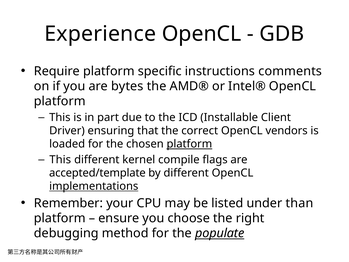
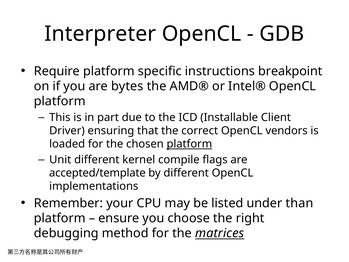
Experience: Experience -> Interpreter (100, 34)
comments: comments -> breakpoint (290, 71)
This: This -> Unit (60, 160)
implementations underline: present -> none (94, 186)
populate: populate -> matrices (220, 233)
